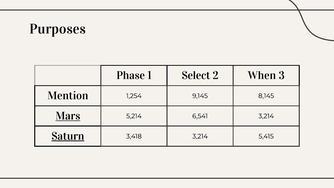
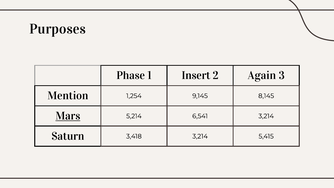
Select: Select -> Insert (196, 75)
When: When -> Again (262, 75)
Saturn underline: present -> none (68, 136)
